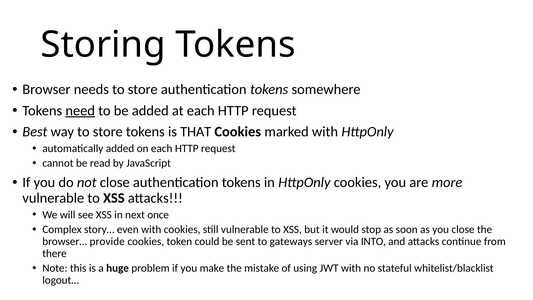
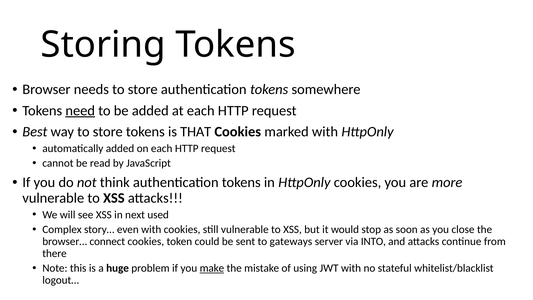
not close: close -> think (115, 182)
once: once -> used (158, 215)
provide: provide -> connect (107, 241)
make underline: none -> present (212, 268)
